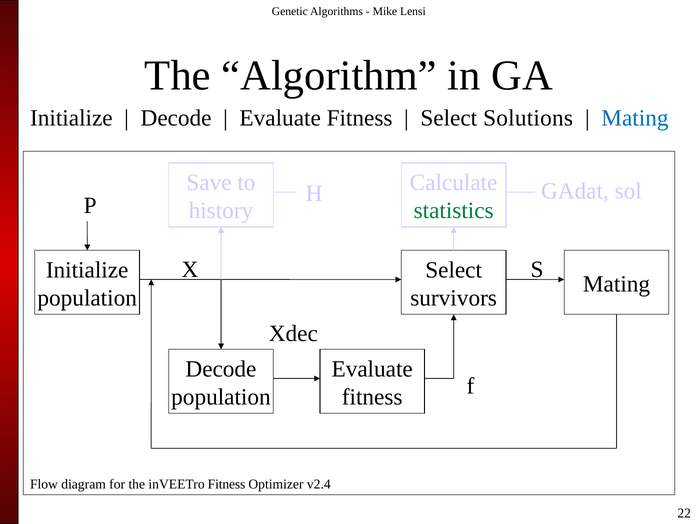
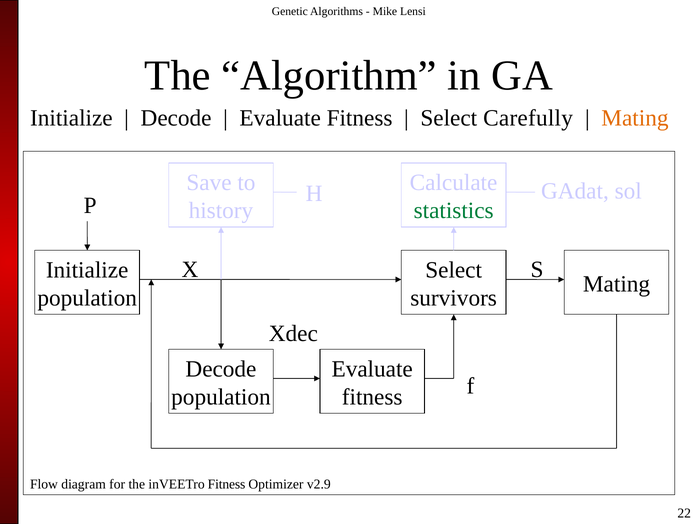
Solutions: Solutions -> Carefully (528, 118)
Mating colour: blue -> orange (635, 118)
v2.4: v2.4 -> v2.9 (319, 484)
